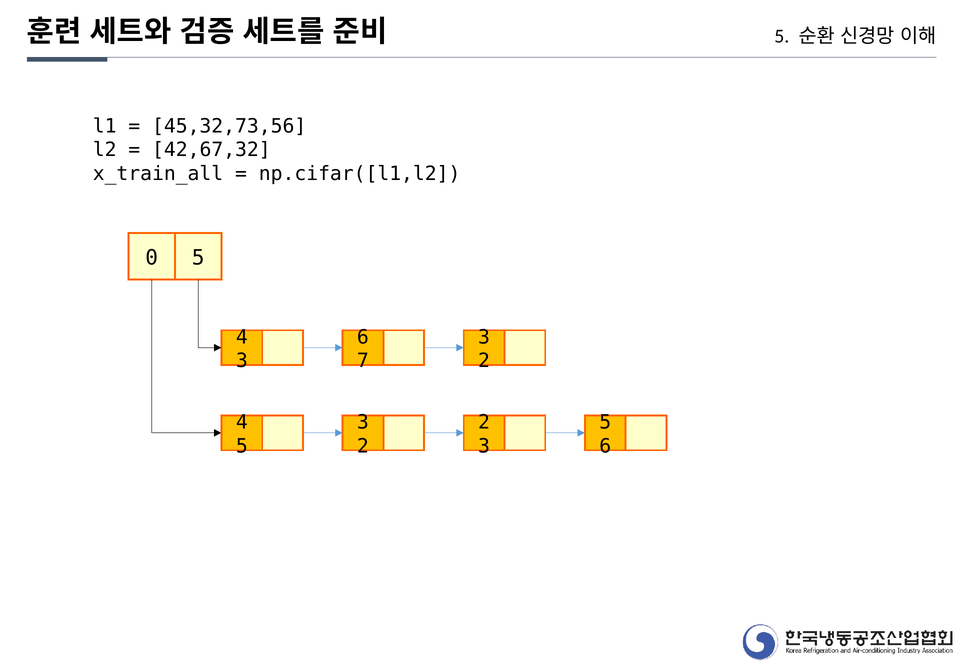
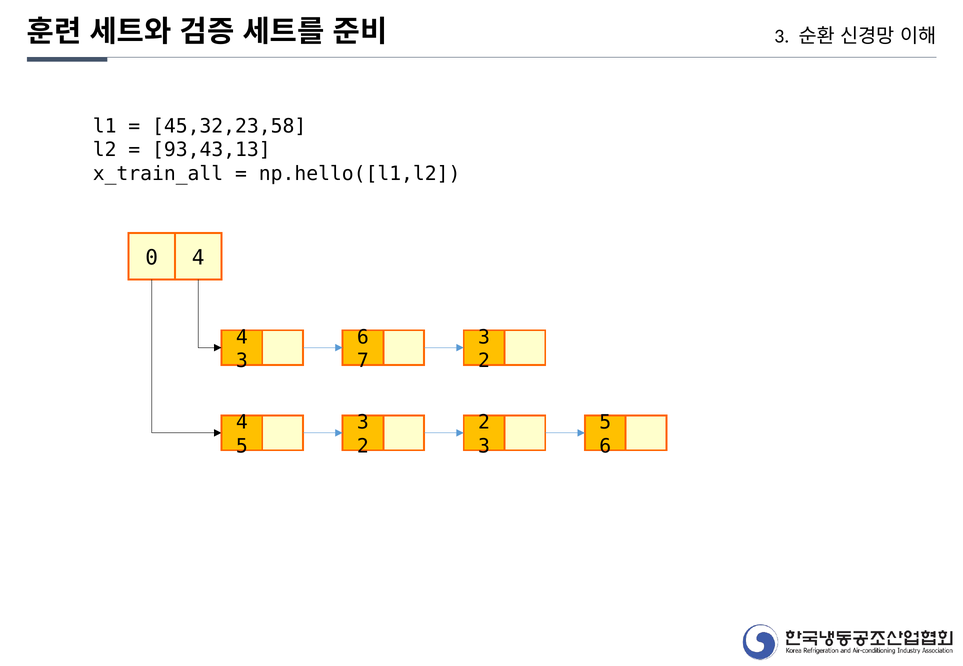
5: 5 -> 3 (782, 36)
45,32,73,56: 45,32,73,56 -> 45,32,23,58 (229, 126)
42,67,32: 42,67,32 -> 93,43,13 (211, 150)
np.cifar([l1,l2: np.cifar([l1,l2 -> np.hello([l1,l2 (360, 174)
0 5: 5 -> 4 (198, 258)
